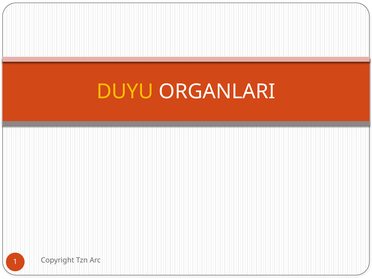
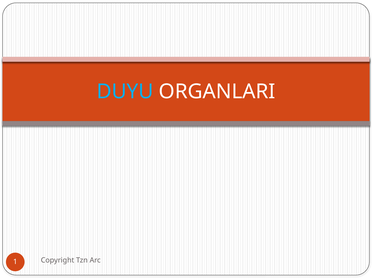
DUYU colour: yellow -> light blue (125, 92)
